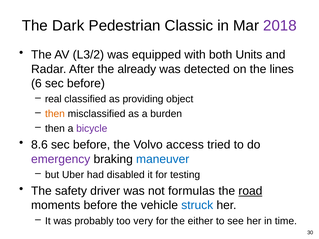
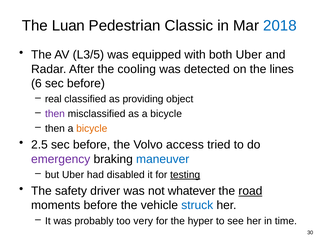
Dark: Dark -> Luan (68, 26)
2018 colour: purple -> blue (280, 26)
L3/2: L3/2 -> L3/5 (88, 55)
both Units: Units -> Uber (249, 55)
already: already -> cooling (137, 69)
then colour: orange -> purple (55, 114)
as a burden: burden -> bicycle (166, 114)
bicycle colour: purple -> orange (92, 129)
8.6: 8.6 -> 2.5 (39, 145)
testing underline: none -> present (185, 175)
formulas: formulas -> whatever (192, 191)
either: either -> hyper (200, 221)
